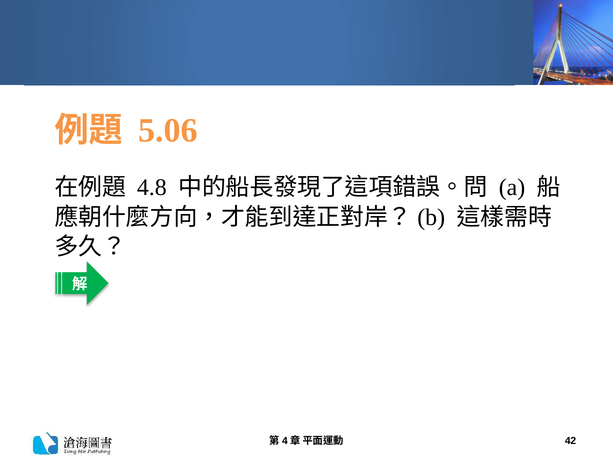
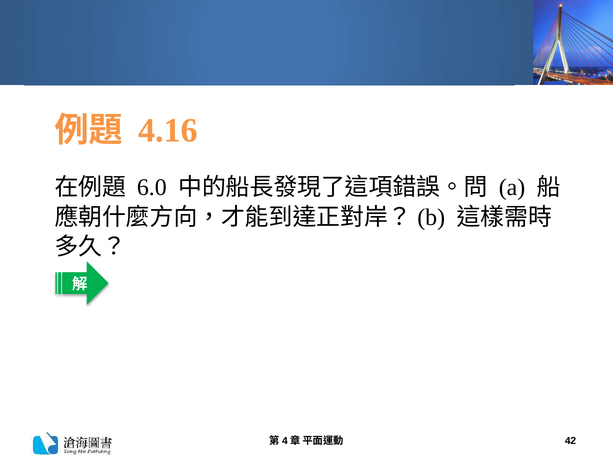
5.06: 5.06 -> 4.16 (168, 131)
4.8: 4.8 -> 6.0 (152, 187)
